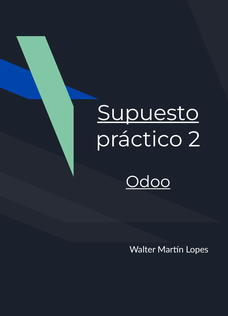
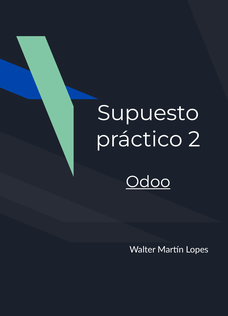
Supuesto underline: present -> none (148, 113)
